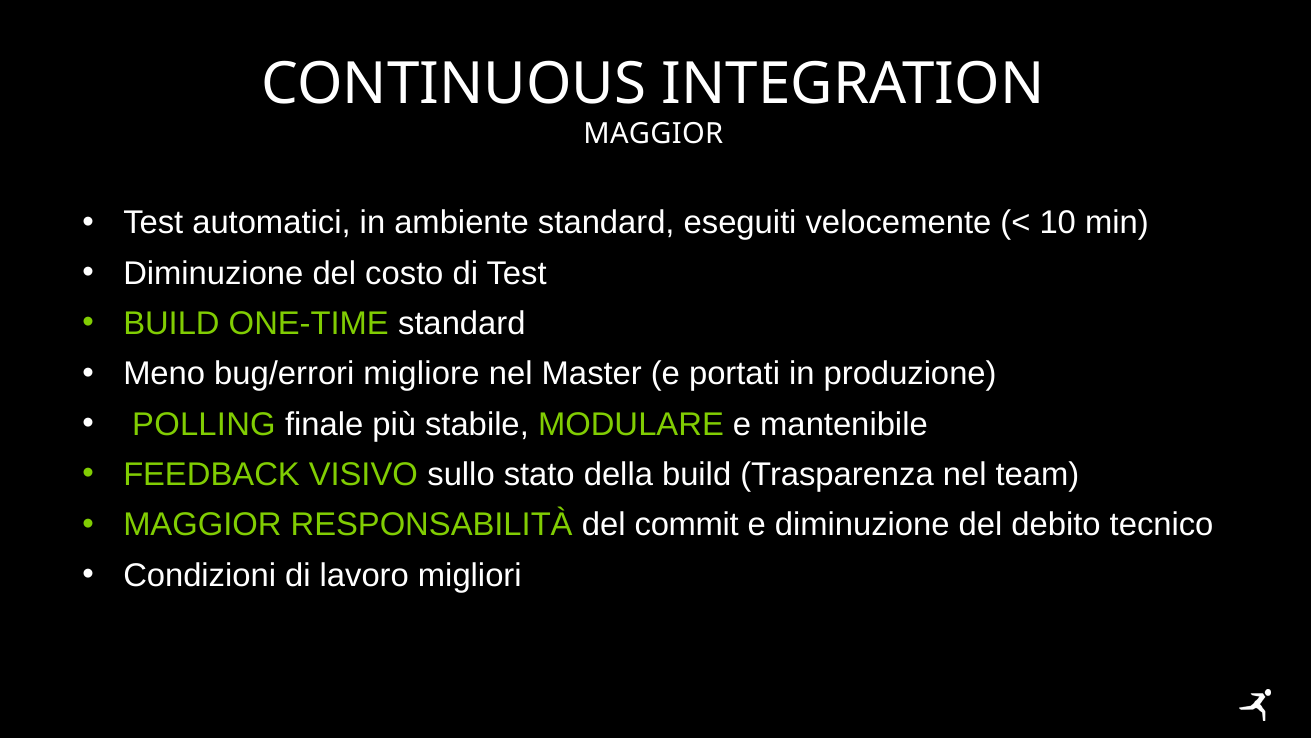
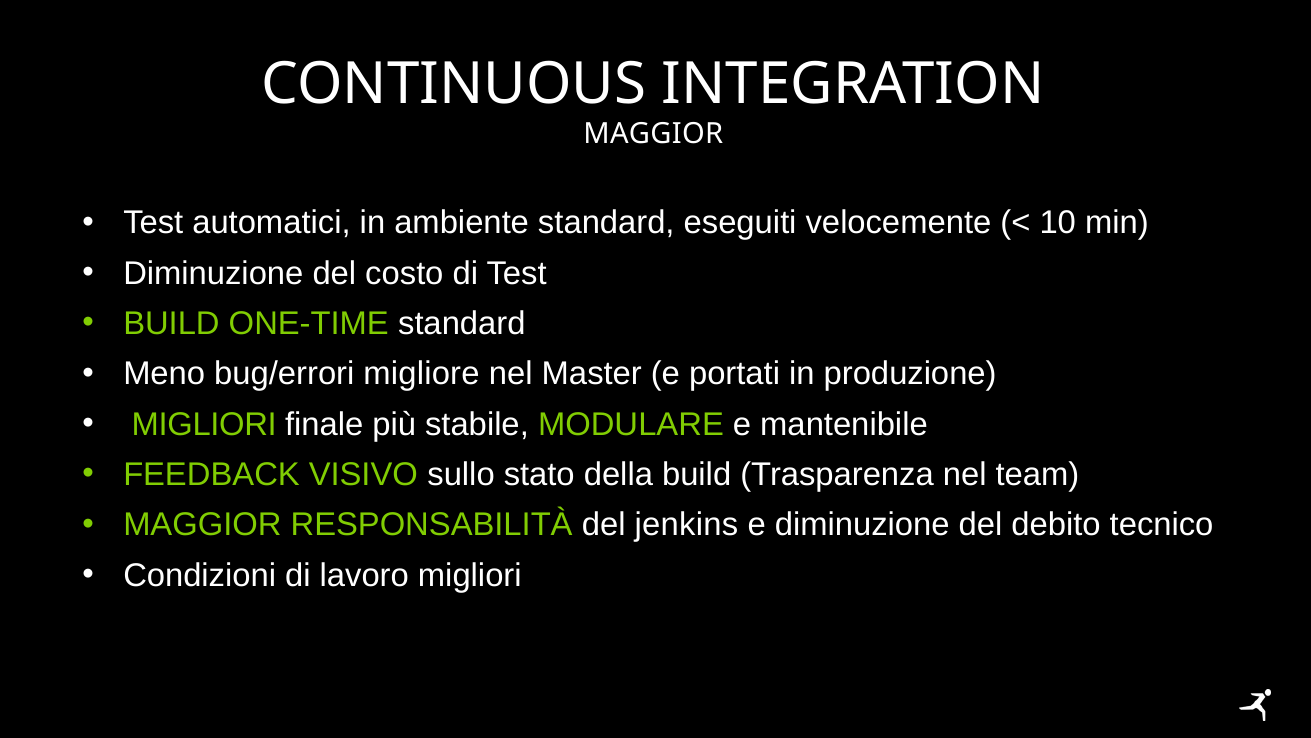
POLLING: POLLING -> MIGLIORI (204, 424)
commit: commit -> jenkins (686, 525)
